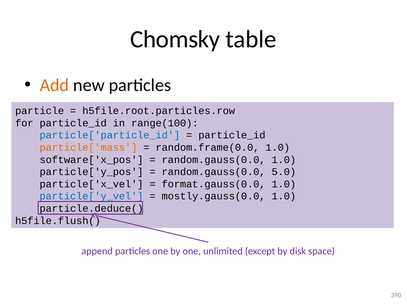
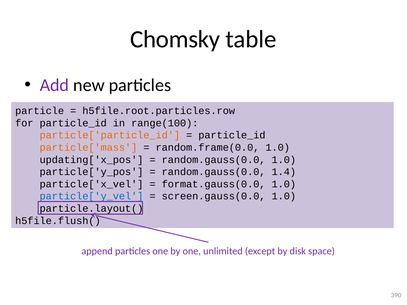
Add colour: orange -> purple (54, 85)
particle['particle_id colour: blue -> orange (110, 135)
software['x_pos: software['x_pos -> updating['x_pos (92, 160)
5.0: 5.0 -> 1.4 (284, 172)
mostly.gauss(0.0: mostly.gauss(0.0 -> screen.gauss(0.0 (214, 196)
particle.deduce(: particle.deduce( -> particle.layout( (92, 209)
